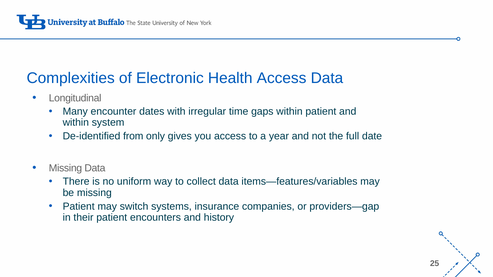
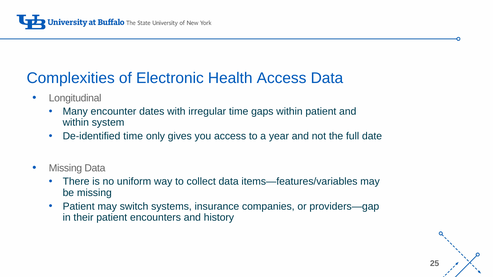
De-identified from: from -> time (133, 136)
